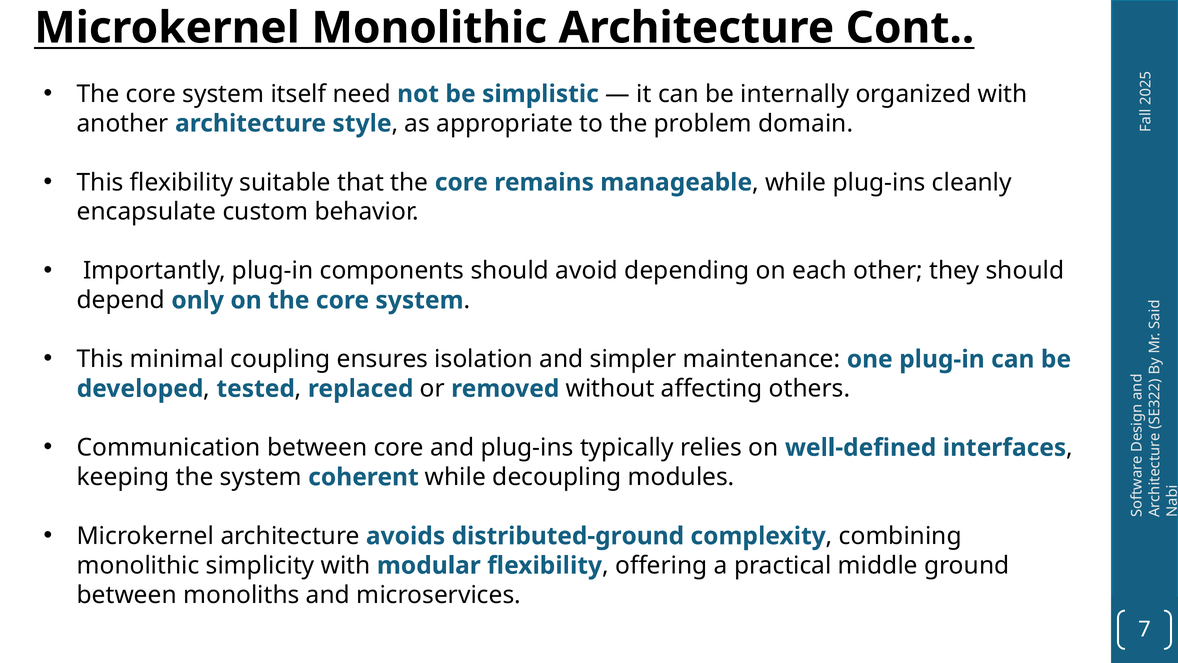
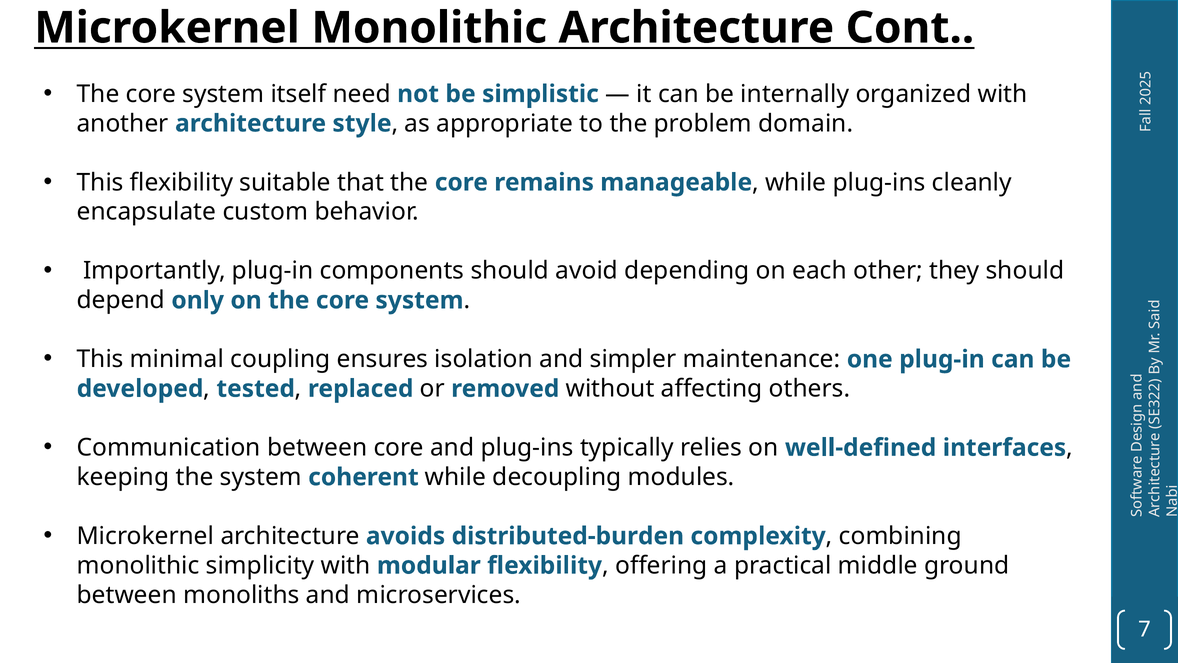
distributed-ground: distributed-ground -> distributed-burden (568, 536)
